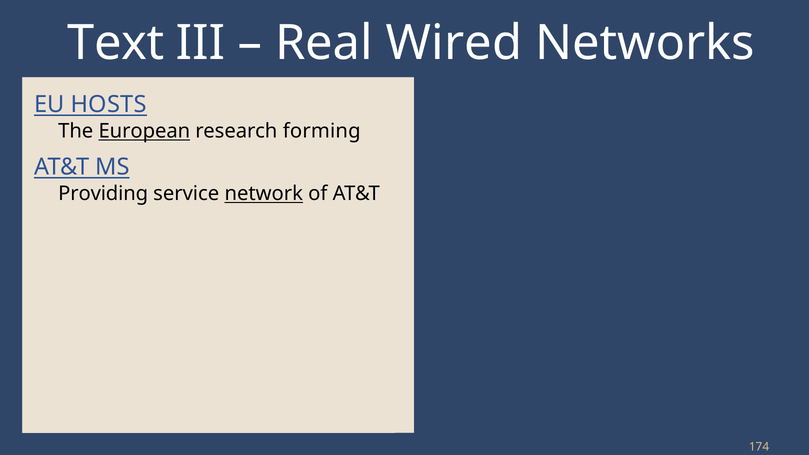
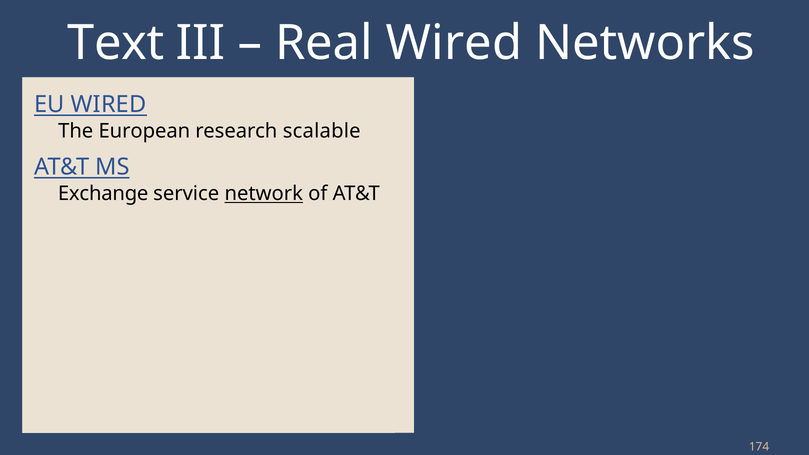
EU HOSTS: HOSTS -> WIRED (109, 104)
European underline: present -> none (144, 131)
forming: forming -> scalable (322, 131)
Providing: Providing -> Exchange (103, 194)
